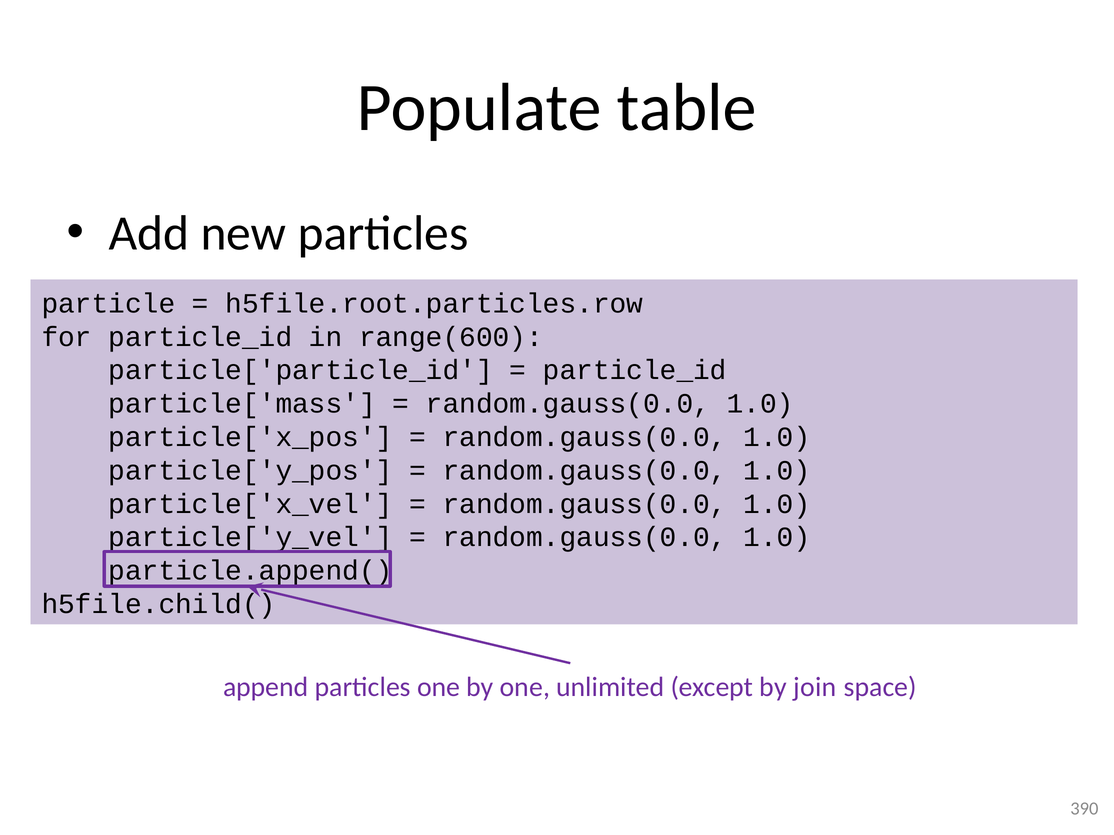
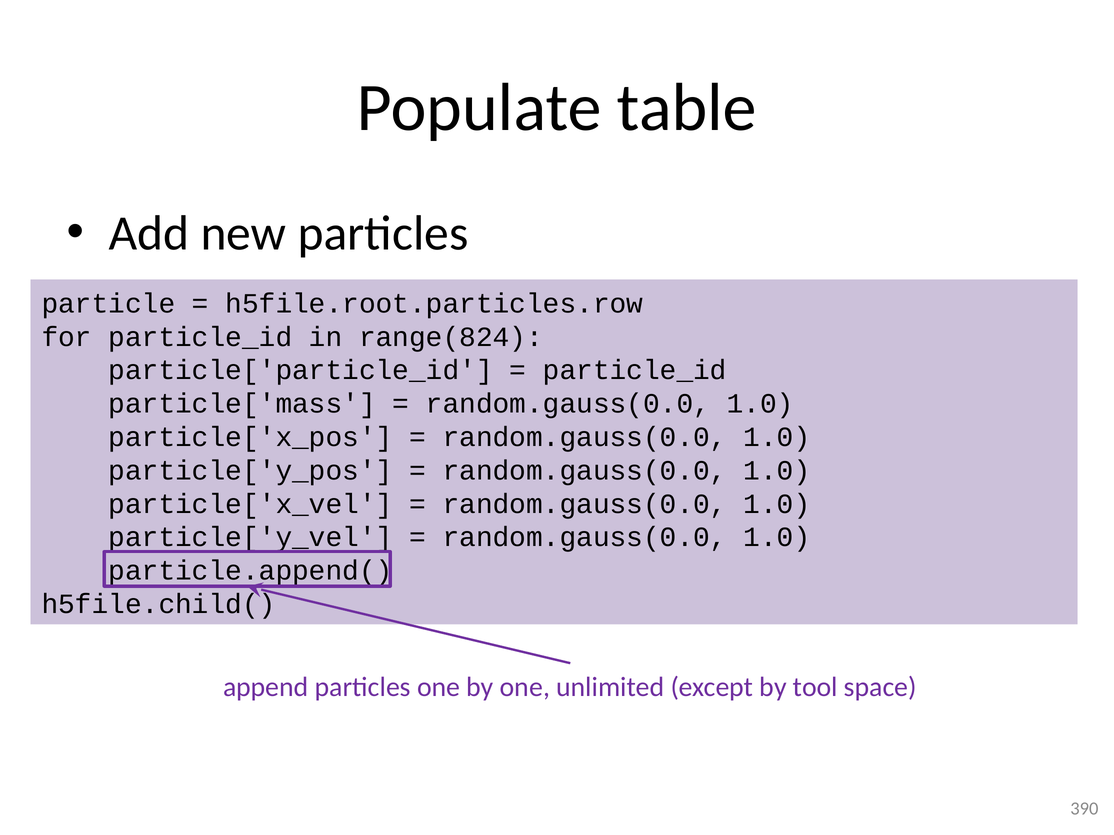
range(600: range(600 -> range(824 (451, 337)
join: join -> tool (815, 688)
